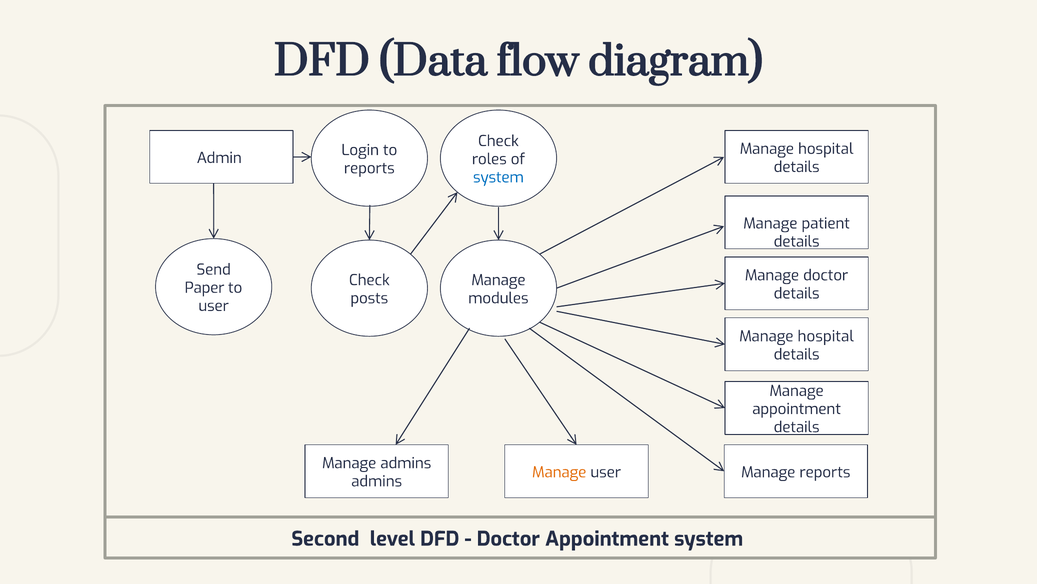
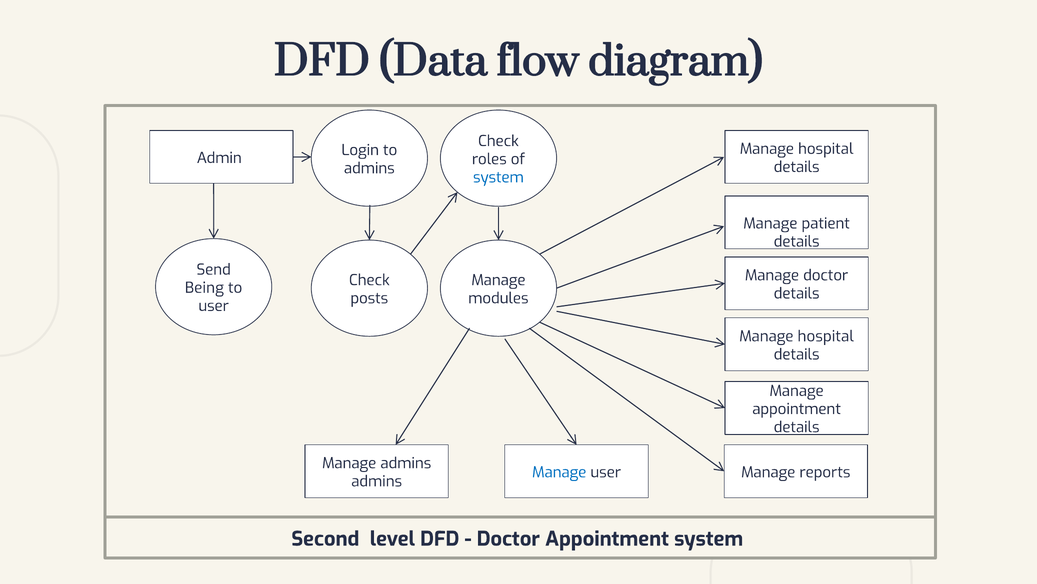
reports: reports -> admins (369, 168)
Paper: Paper -> Being (204, 287)
Manage colour: orange -> blue (559, 472)
